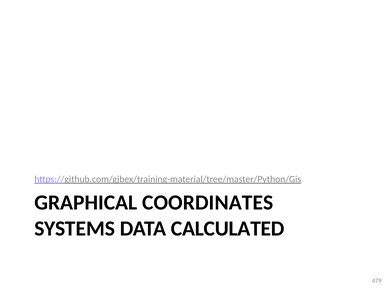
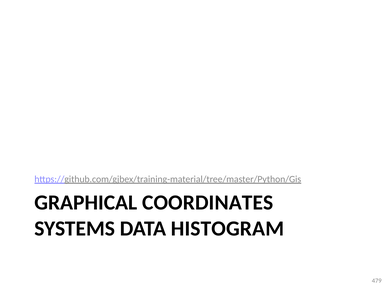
CALCULATED: CALCULATED -> HISTOGRAM (228, 229)
